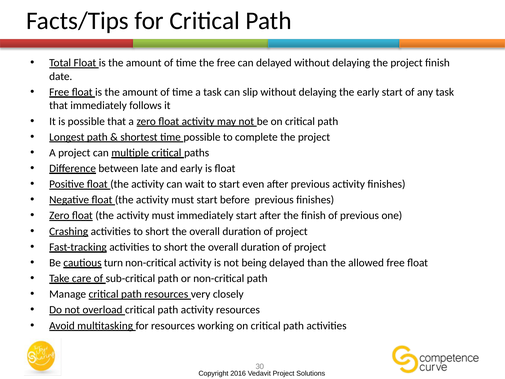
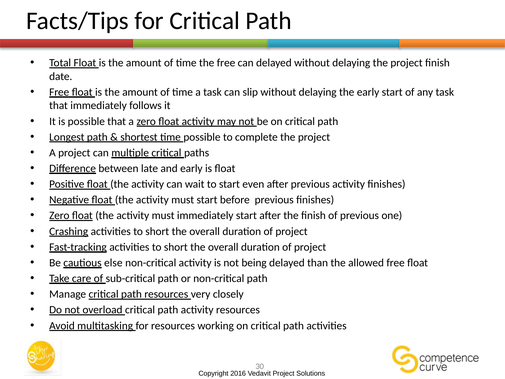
turn: turn -> else (113, 263)
